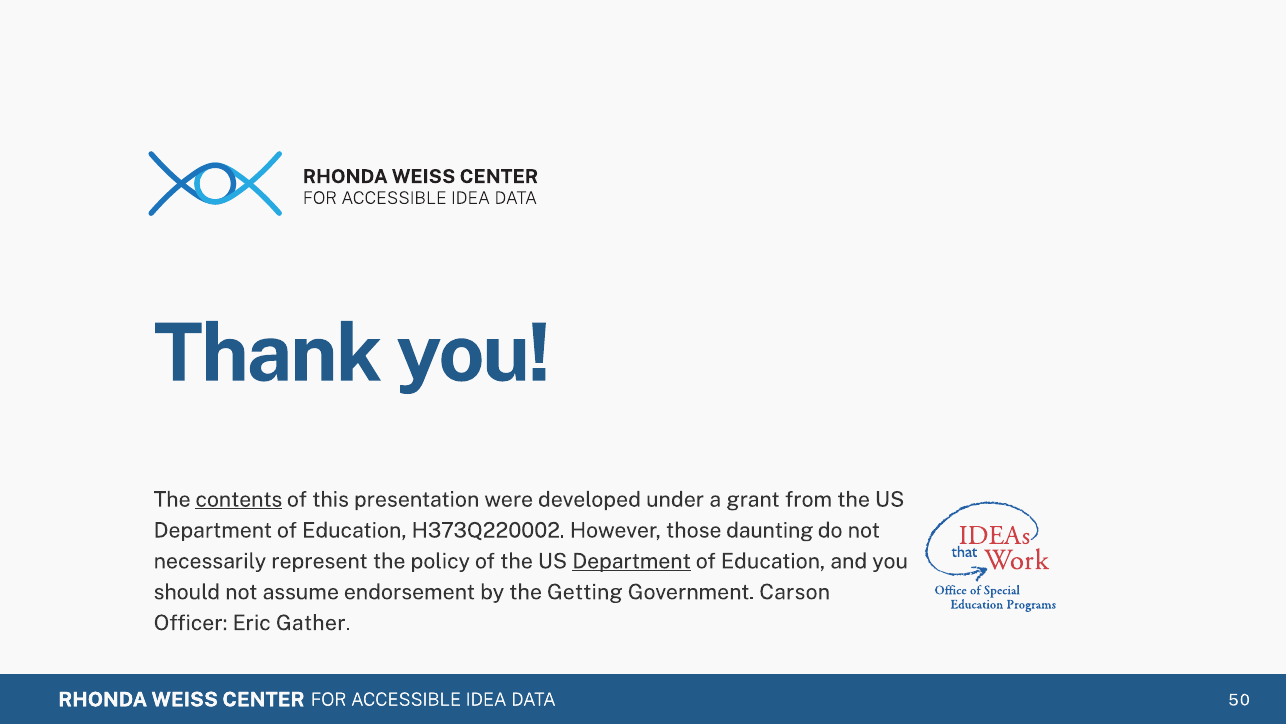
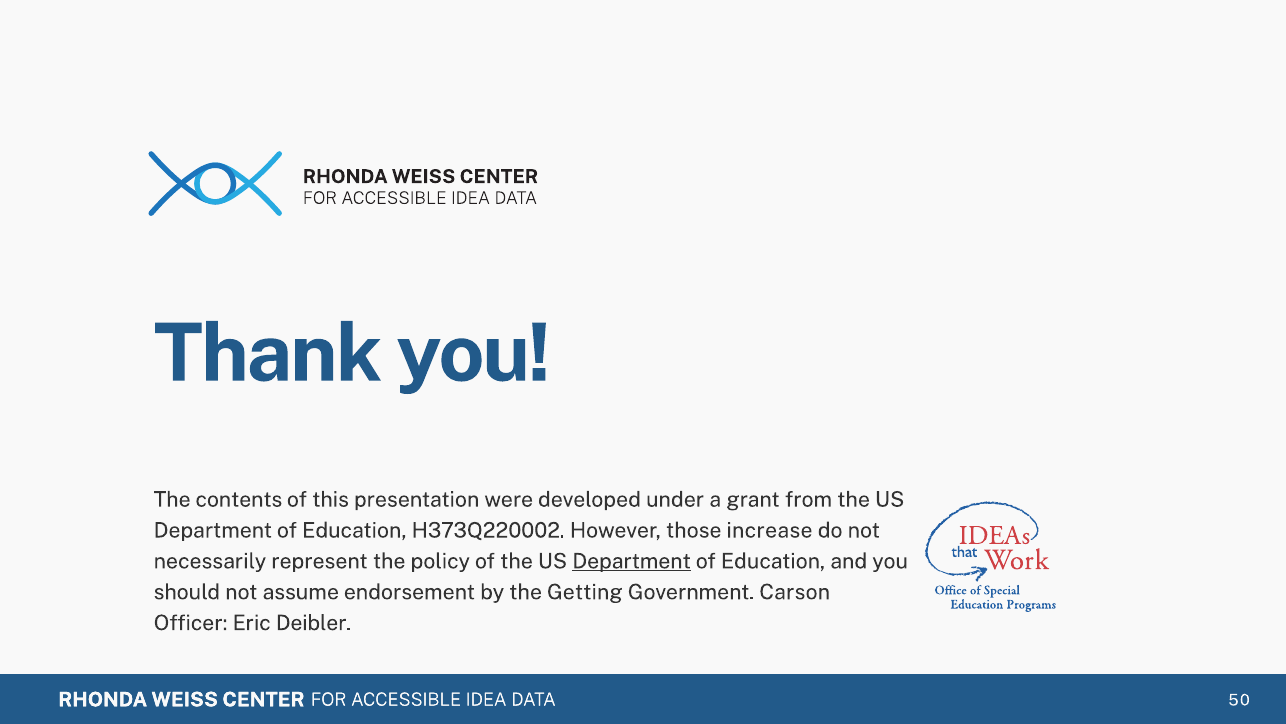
contents underline: present -> none (239, 499)
daunting: daunting -> increase (770, 530)
Gather: Gather -> Deibler (313, 623)
